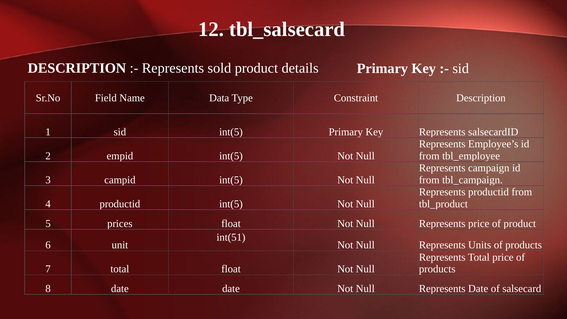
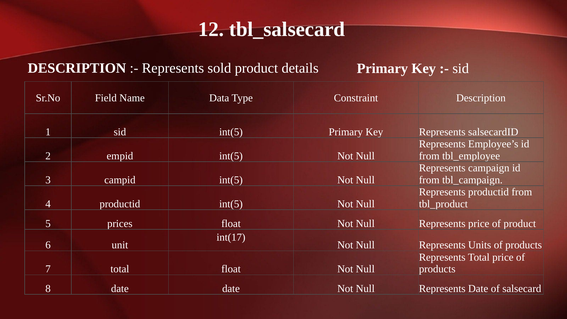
int(51: int(51 -> int(17 (231, 237)
